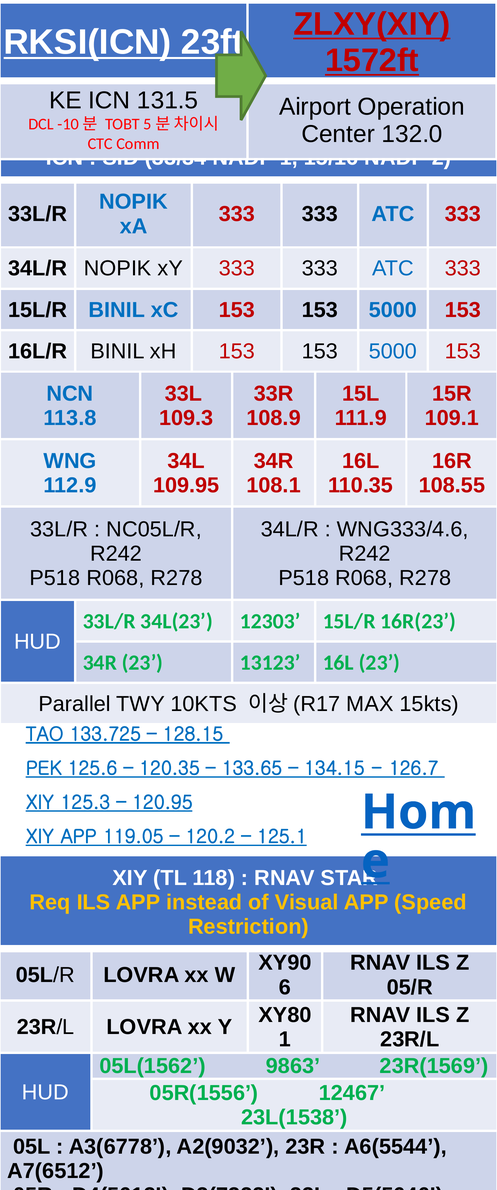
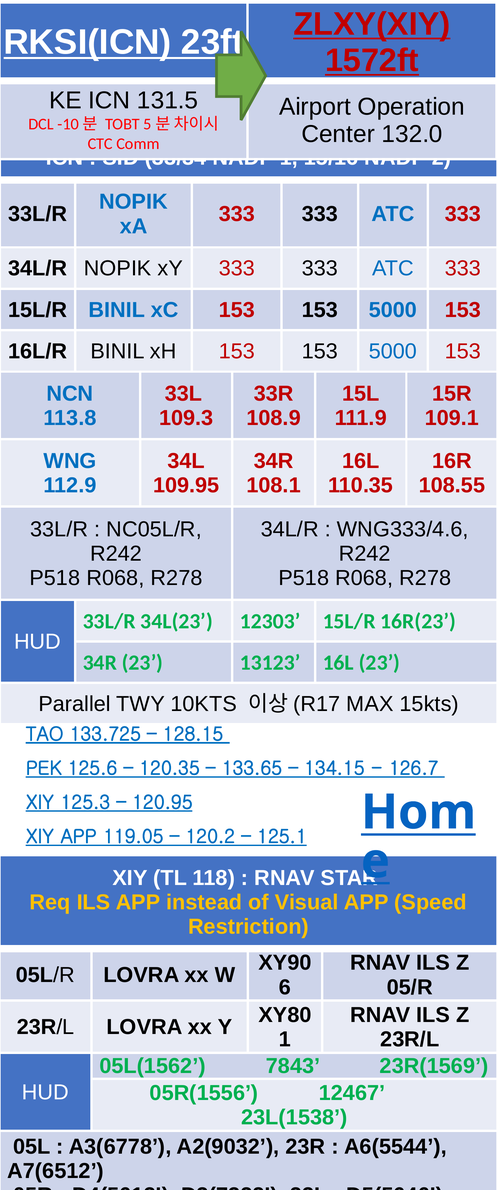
9863: 9863 -> 7843 (293, 1065)
